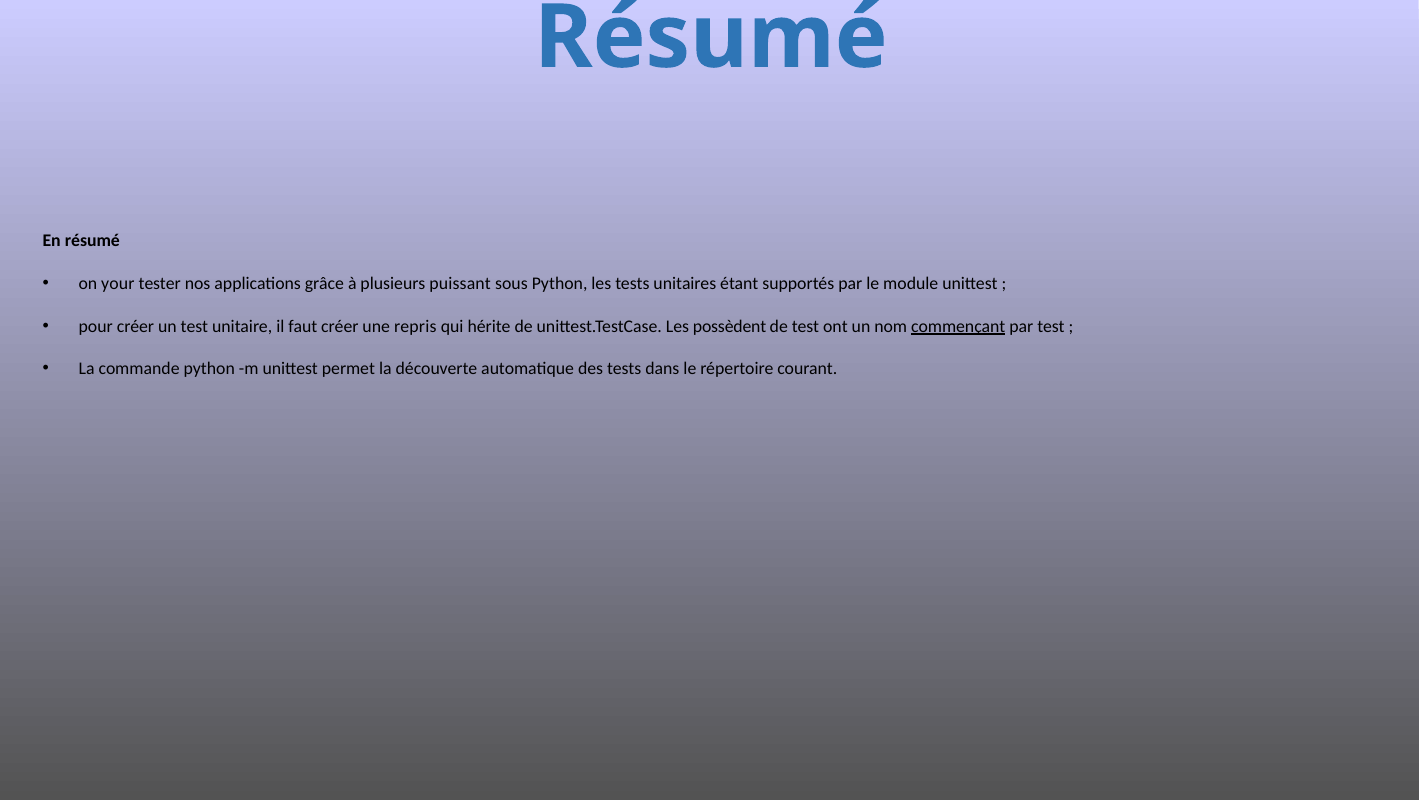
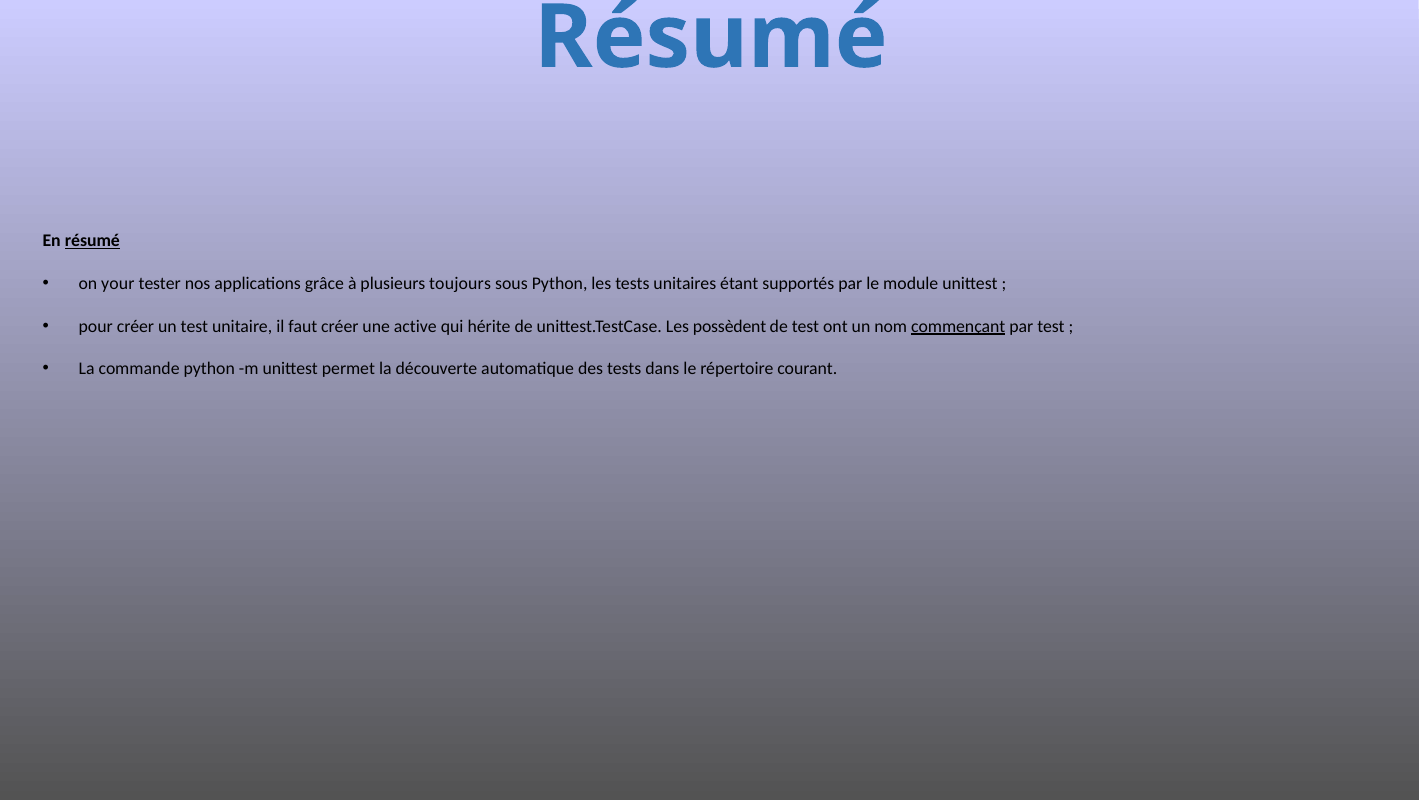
résumé underline: none -> present (92, 241)
puissant: puissant -> toujours (460, 284)
repris: repris -> active (415, 326)
